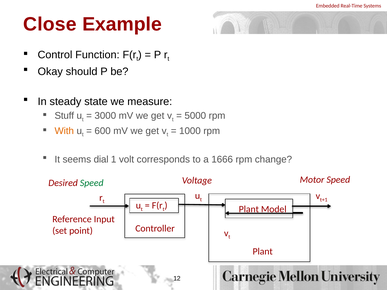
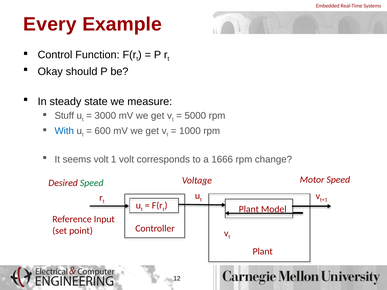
Close: Close -> Every (50, 24)
With colour: orange -> blue (64, 131)
seems dial: dial -> volt (101, 160)
